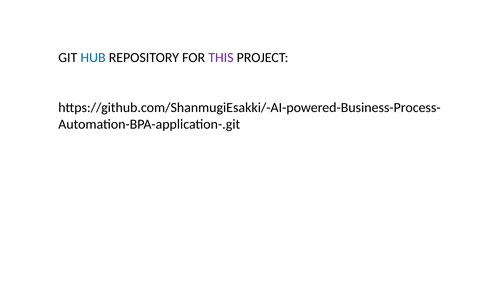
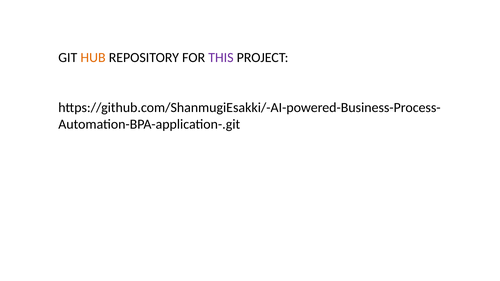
HUB colour: blue -> orange (93, 58)
